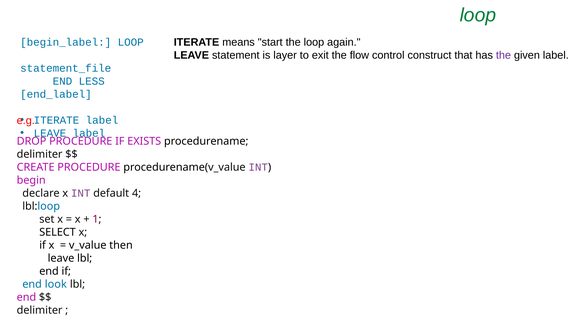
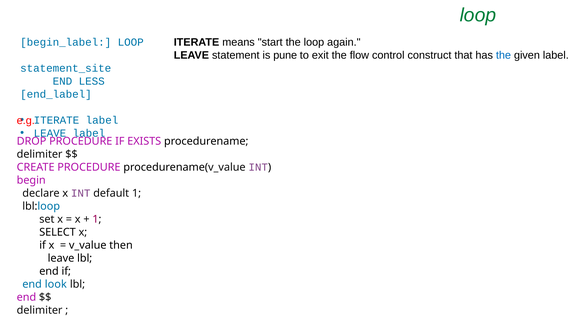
layer: layer -> pune (285, 55)
the colour: purple -> blue (503, 55)
statement_file: statement_file -> statement_site (66, 68)
default 4: 4 -> 1 (137, 193)
